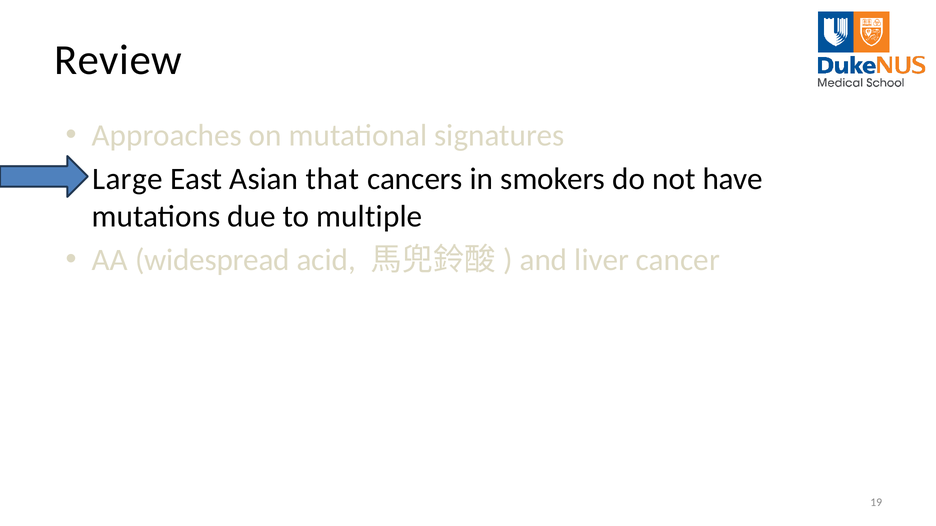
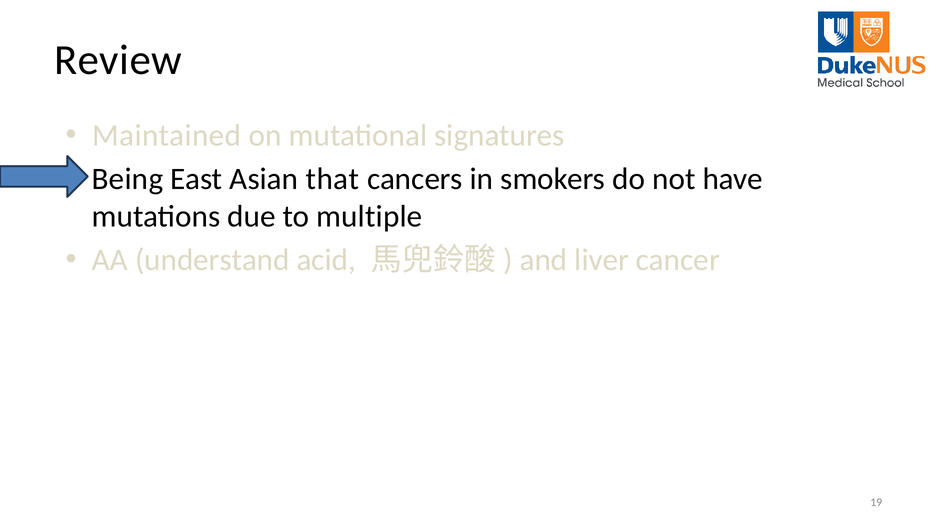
Approaches: Approaches -> Maintained (167, 136)
Large: Large -> Being (128, 179)
widespread: widespread -> understand (212, 260)
